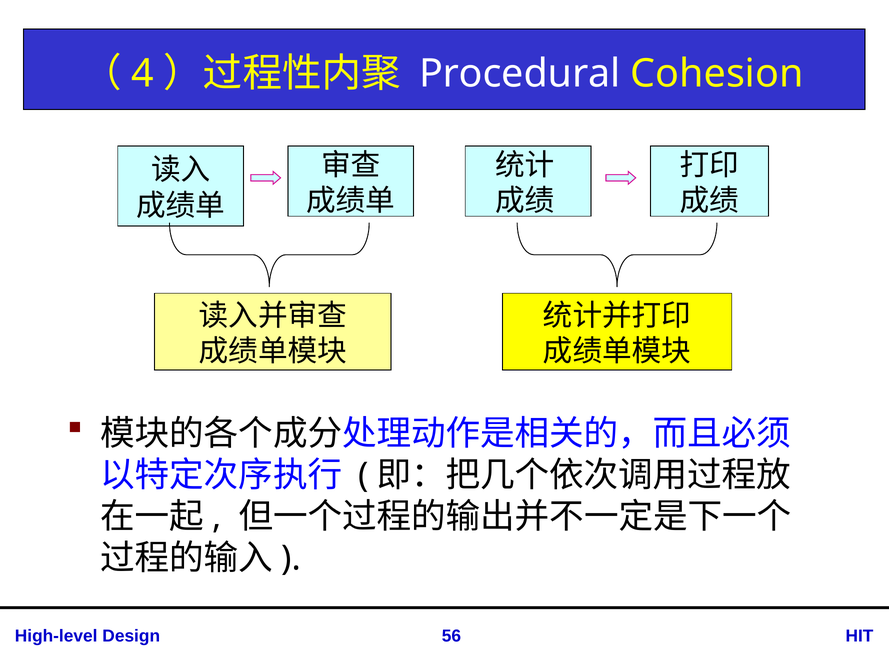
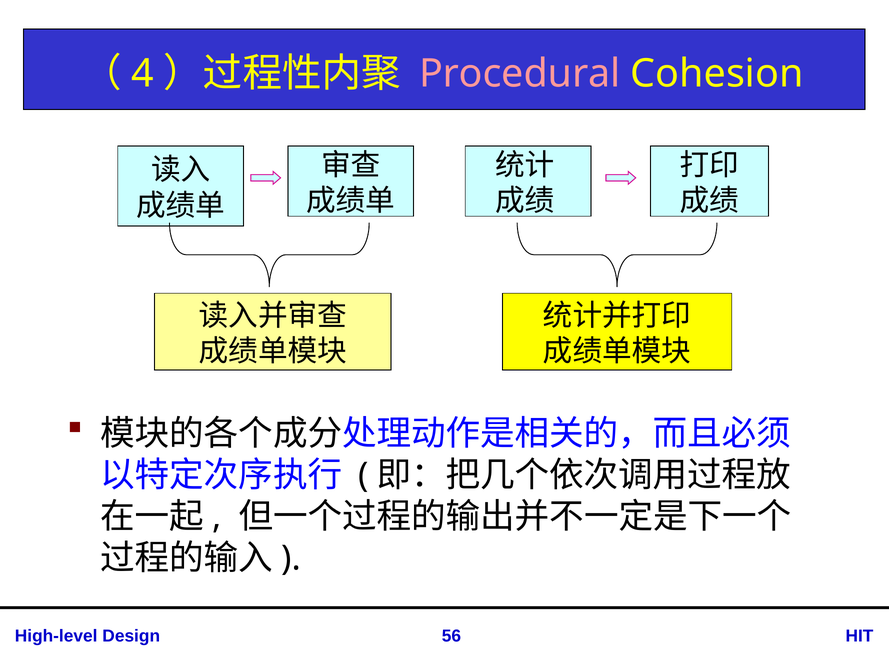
Procedural colour: white -> pink (520, 74)
